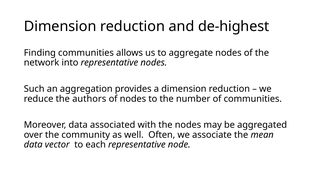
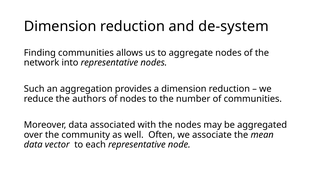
de-highest: de-highest -> de-system (234, 26)
